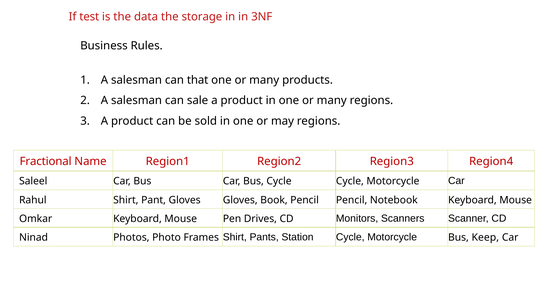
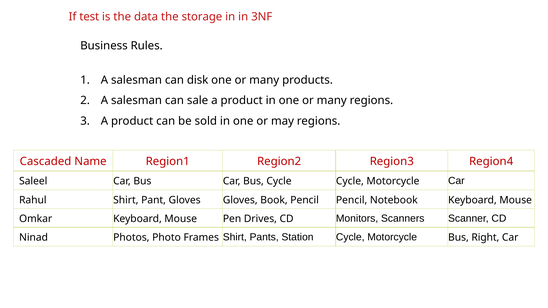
that: that -> disk (198, 80)
Fractional: Fractional -> Cascaded (46, 162)
Keep: Keep -> Right (485, 238)
